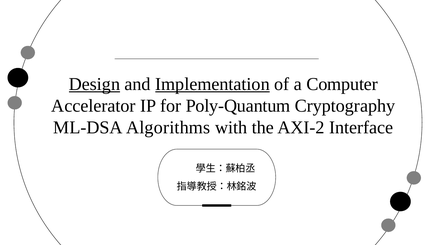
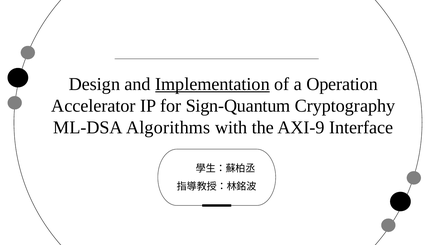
Design underline: present -> none (94, 84)
Computer: Computer -> Operation (342, 84)
Poly-Quantum: Poly-Quantum -> Sign-Quantum (238, 106)
AXI-2: AXI-2 -> AXI-9 (301, 127)
